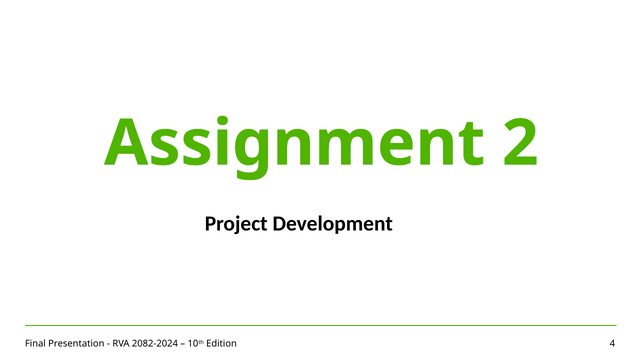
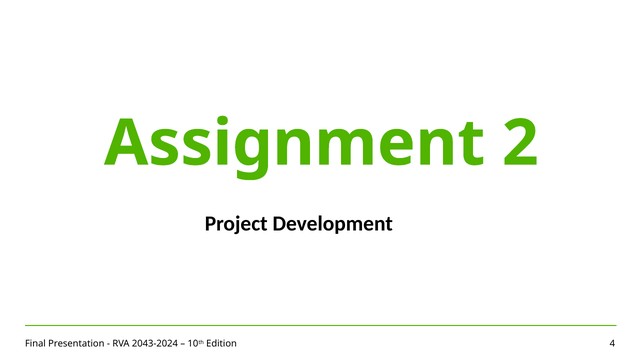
2082-2024: 2082-2024 -> 2043-2024 (155, 344)
